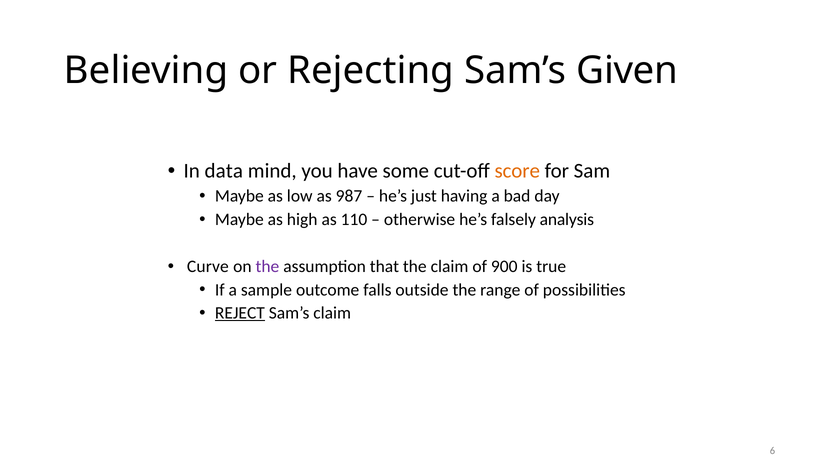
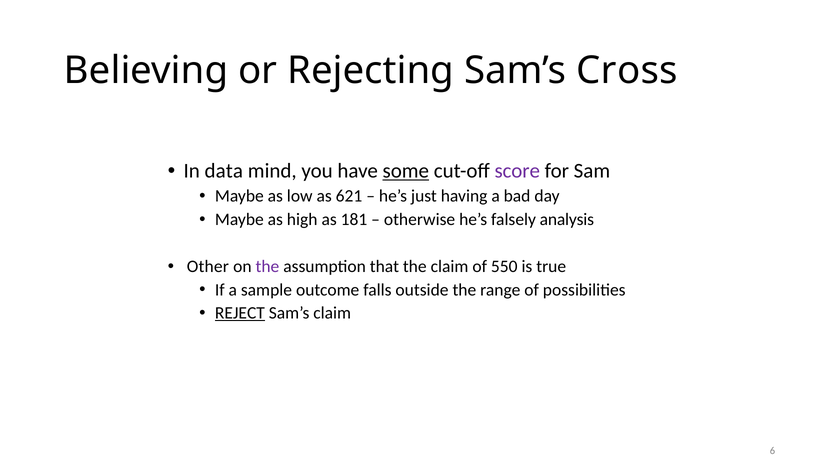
Given: Given -> Cross (627, 70)
some underline: none -> present (406, 171)
score colour: orange -> purple (517, 171)
987: 987 -> 621 (349, 196)
110: 110 -> 181 (354, 219)
Curve: Curve -> Other (208, 267)
900: 900 -> 550 (504, 267)
